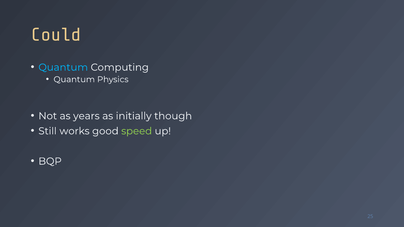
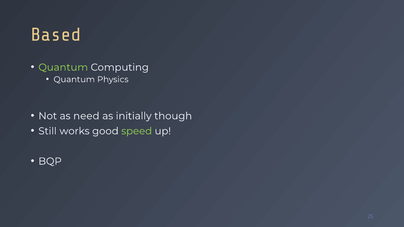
Could: Could -> Based (56, 35)
Quantum colour: light blue -> light green (63, 67)
years: years -> need (86, 116)
